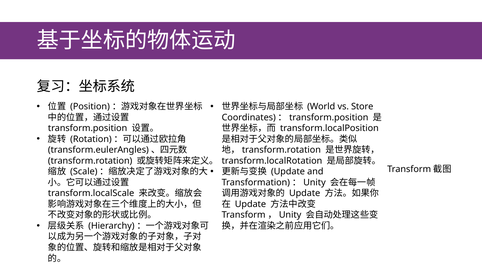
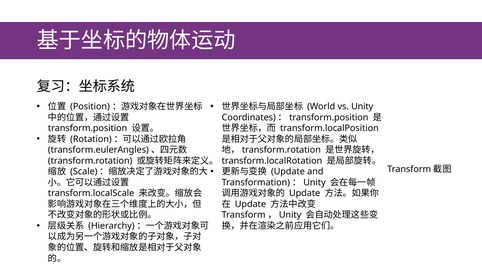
Store: Store -> Unity (362, 107)
